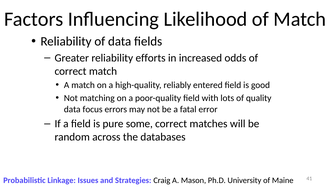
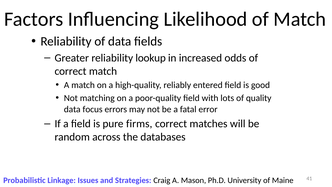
efforts: efforts -> lookup (151, 58)
some: some -> firms (139, 124)
